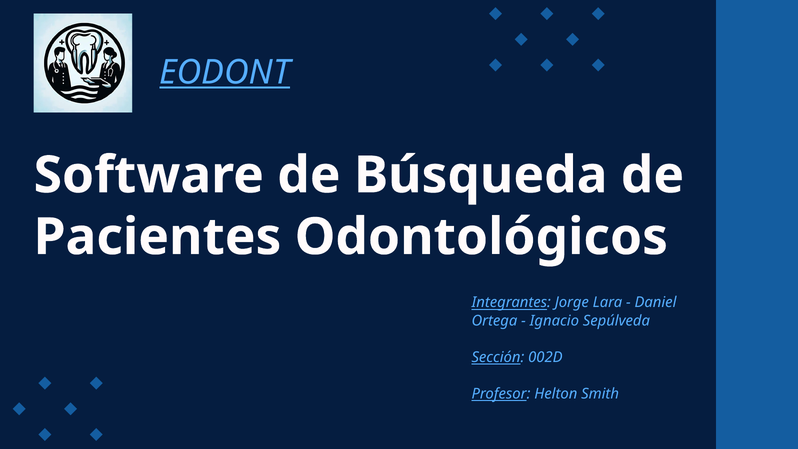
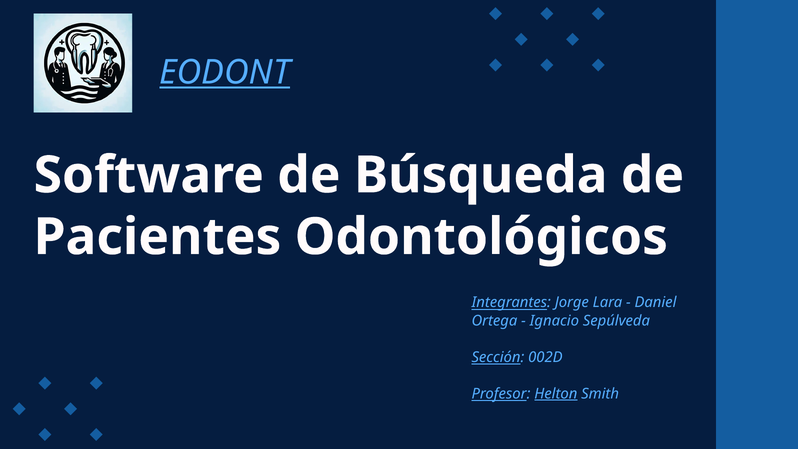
Helton underline: none -> present (556, 394)
